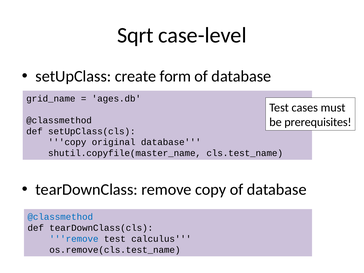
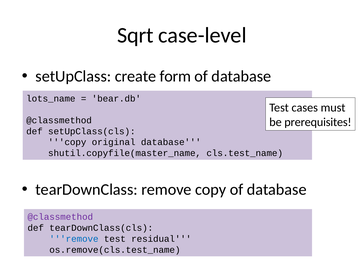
grid_name: grid_name -> lots_name (51, 99)
ages.db: ages.db -> bear.db (116, 99)
@classmethod colour: blue -> purple (60, 217)
calculus: calculus -> residual (161, 239)
